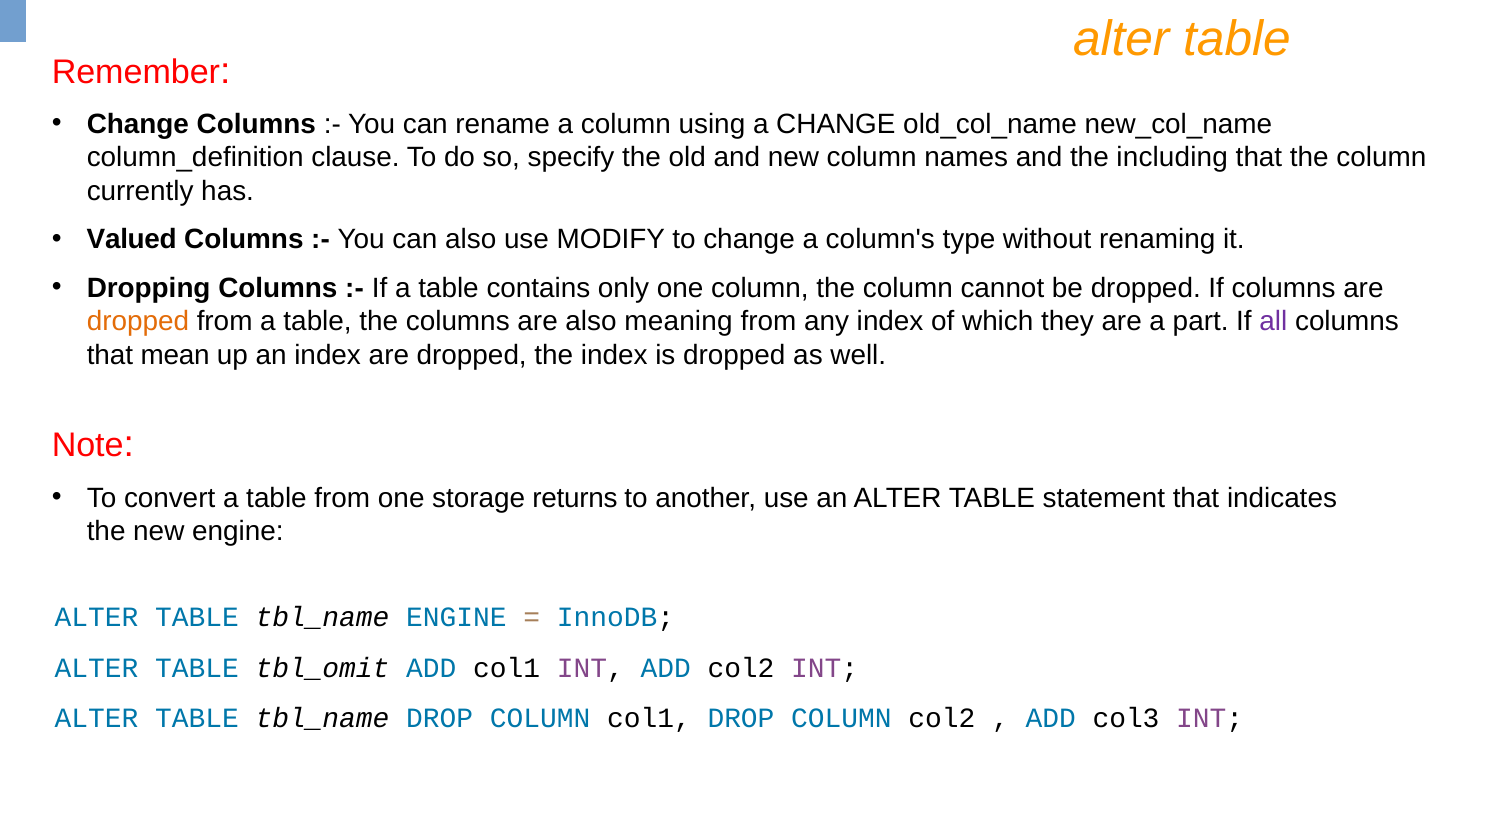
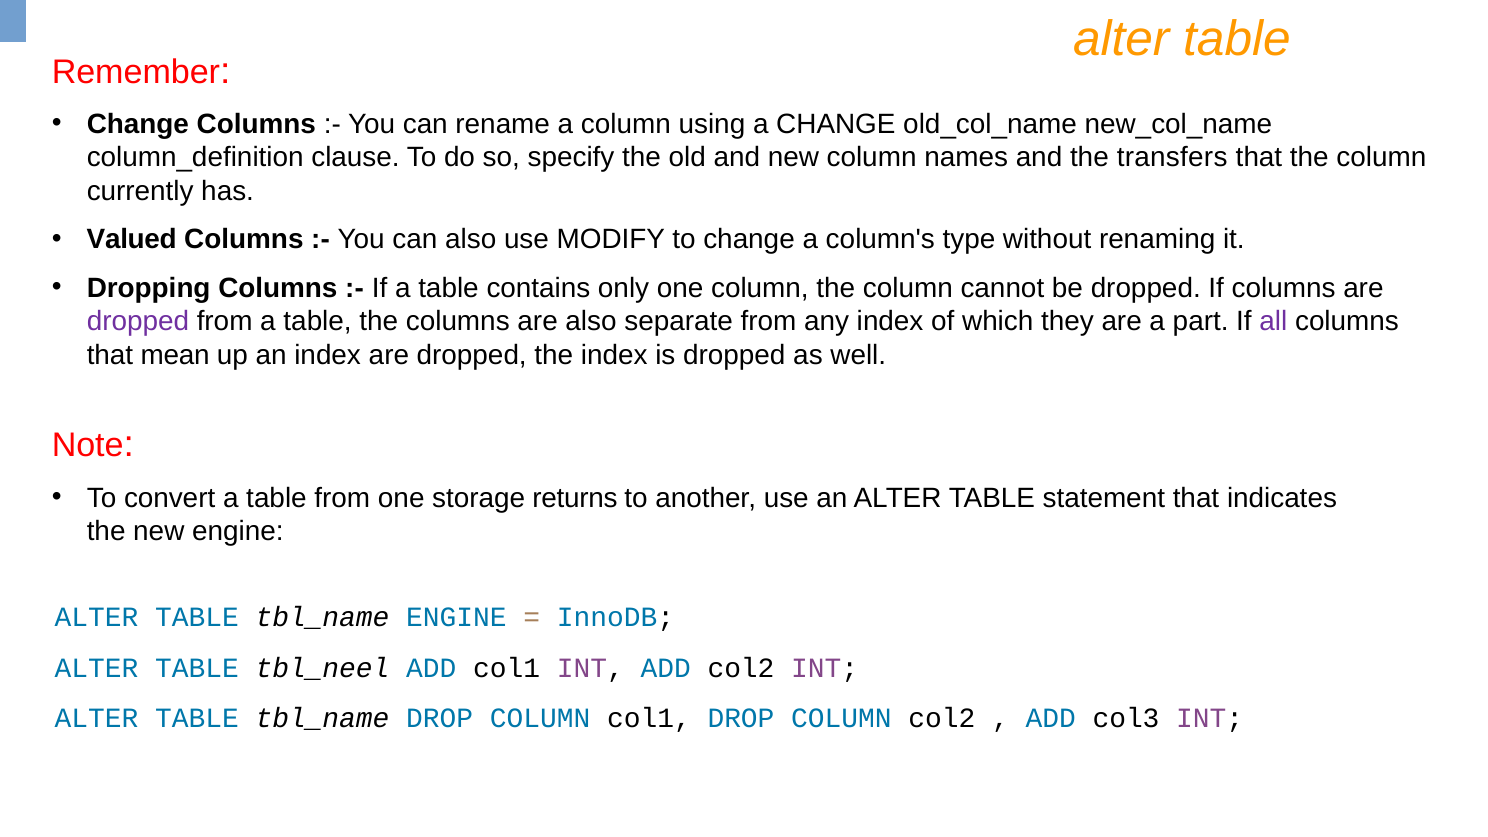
including: including -> transfers (1172, 158)
dropped colour: orange -> purple (138, 321)
meaning: meaning -> separate (679, 321)
tbl_omit: tbl_omit -> tbl_neel (322, 668)
